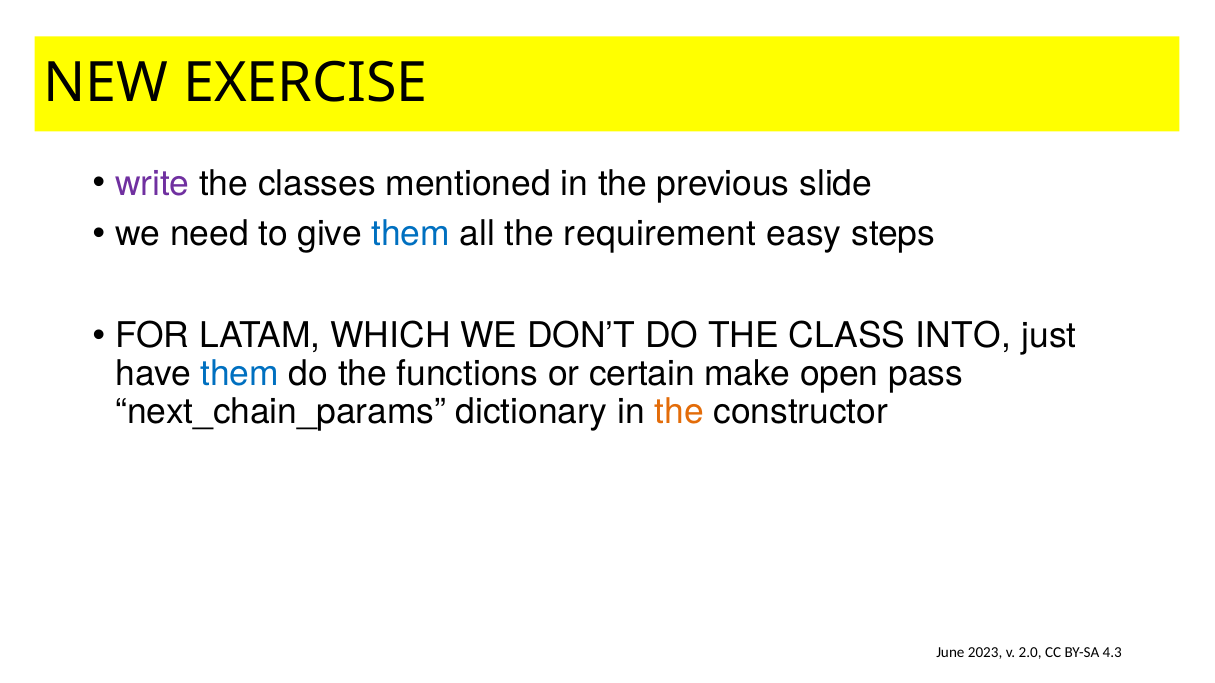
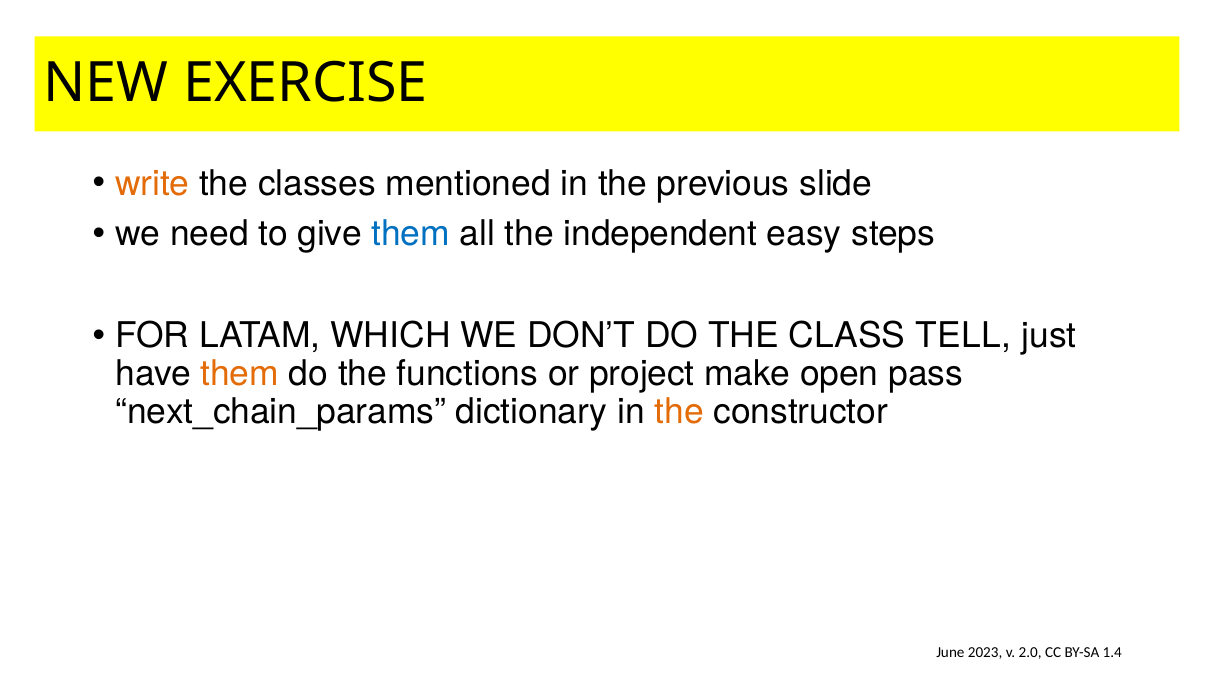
write colour: purple -> orange (153, 183)
requirement: requirement -> independent (661, 234)
INTO: INTO -> TELL (963, 336)
them colour: blue -> orange (240, 374)
certain: certain -> project (642, 374)
4.3: 4.3 -> 1.4 (1112, 653)
